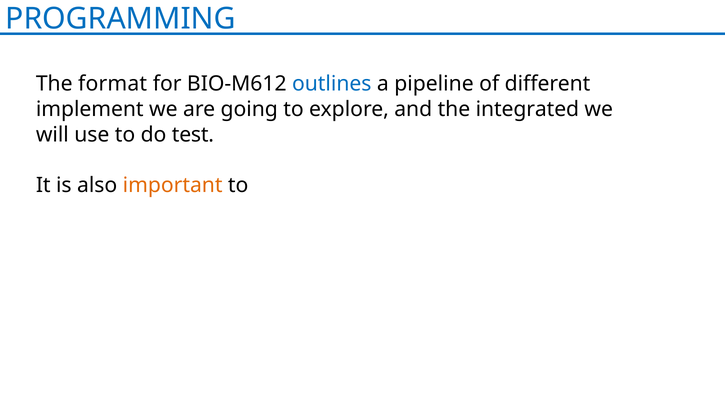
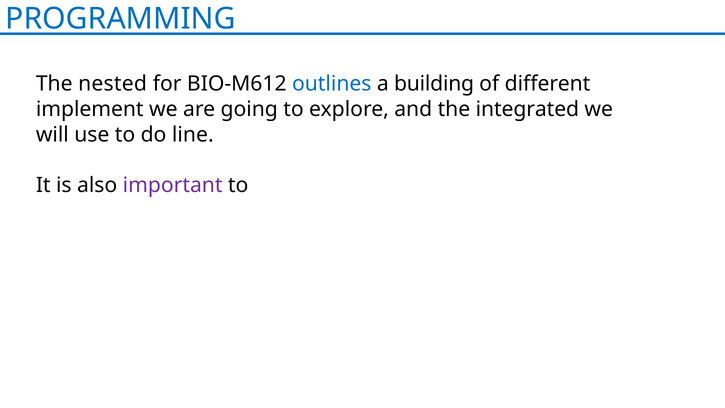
format: format -> nested (113, 84)
pipeline: pipeline -> building (434, 84)
test: test -> line (193, 135)
important colour: orange -> purple (173, 185)
